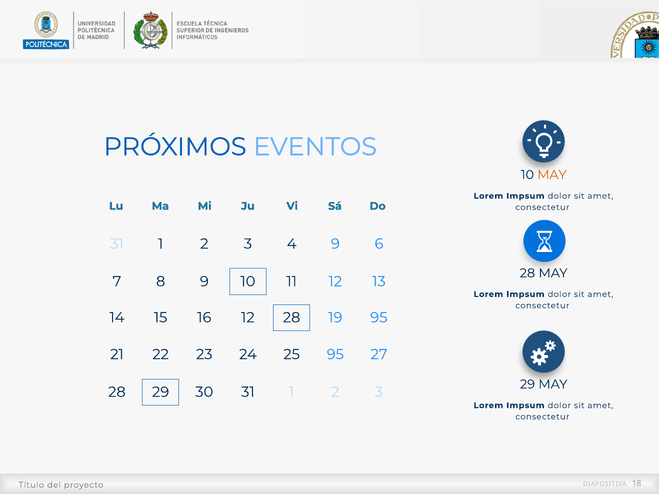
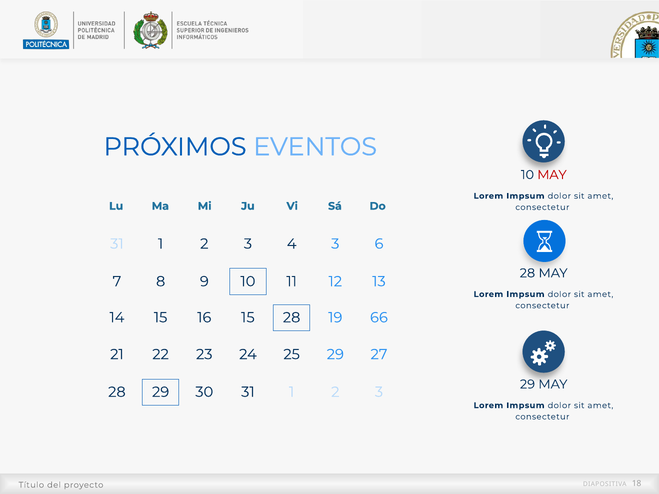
MAY colour: orange -> red (552, 175)
4 9: 9 -> 3 (335, 244)
16 12: 12 -> 15 (248, 318)
19 95: 95 -> 66 (379, 318)
25 95: 95 -> 29 (335, 355)
